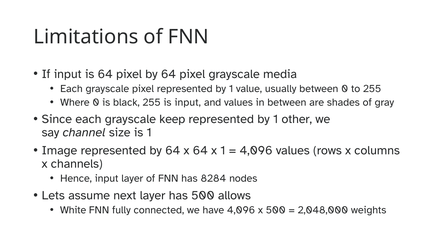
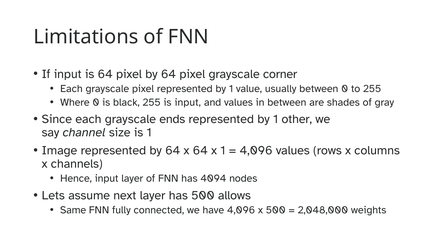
media: media -> corner (280, 74)
keep: keep -> ends (172, 119)
8284: 8284 -> 4094 (213, 178)
White: White -> Same (73, 210)
